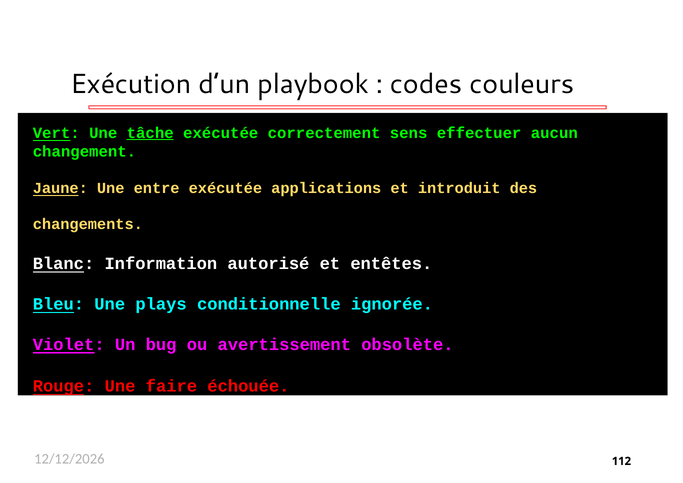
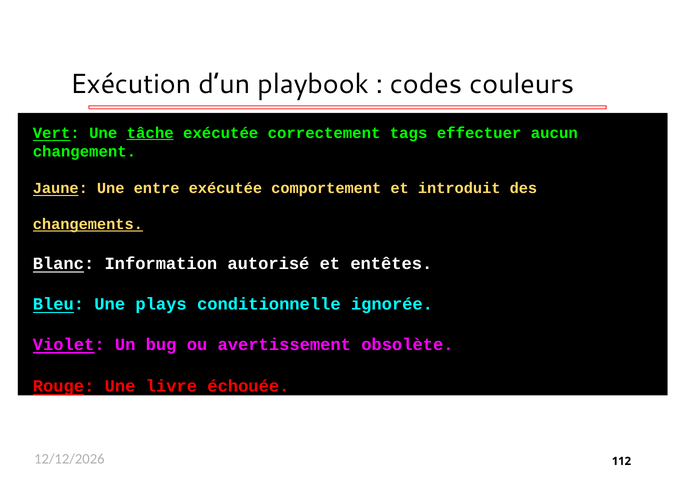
sens: sens -> tags (409, 133)
applications: applications -> comportement (326, 188)
changements underline: none -> present (88, 224)
faire: faire -> livre (171, 386)
